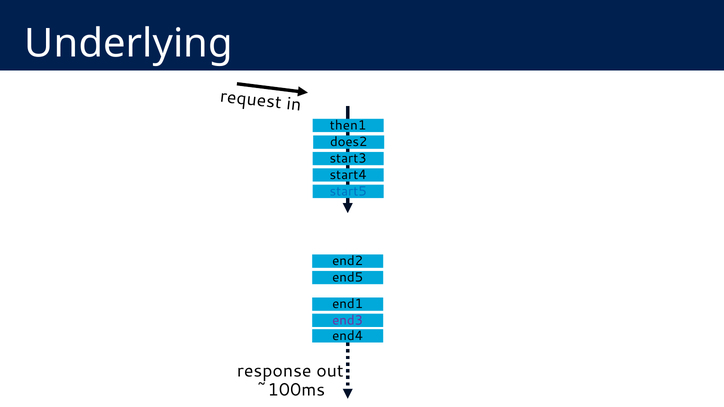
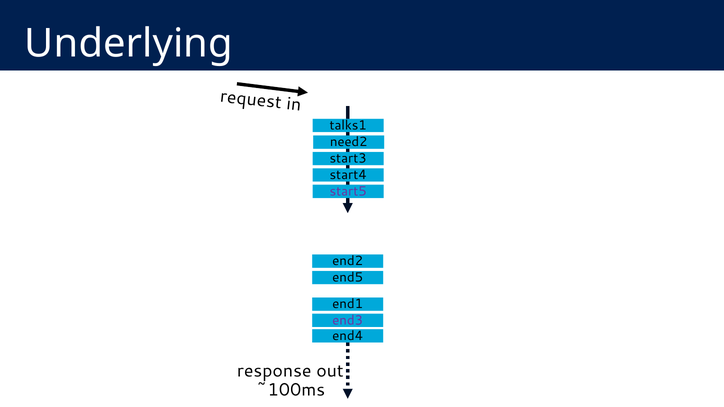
then1: then1 -> talks1 (348, 125)
does2: does2 -> need2 (349, 142)
start5 colour: blue -> purple (348, 191)
